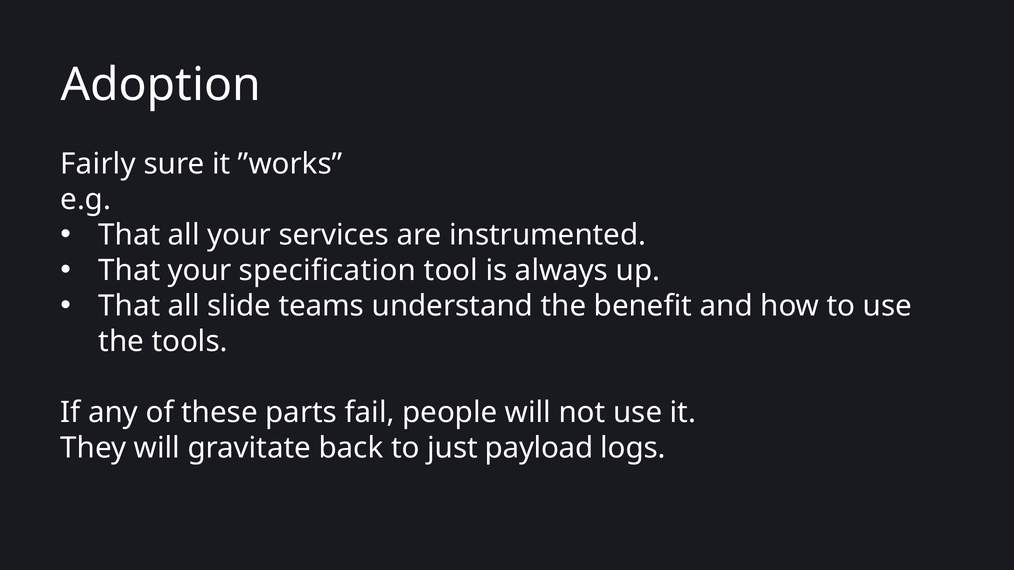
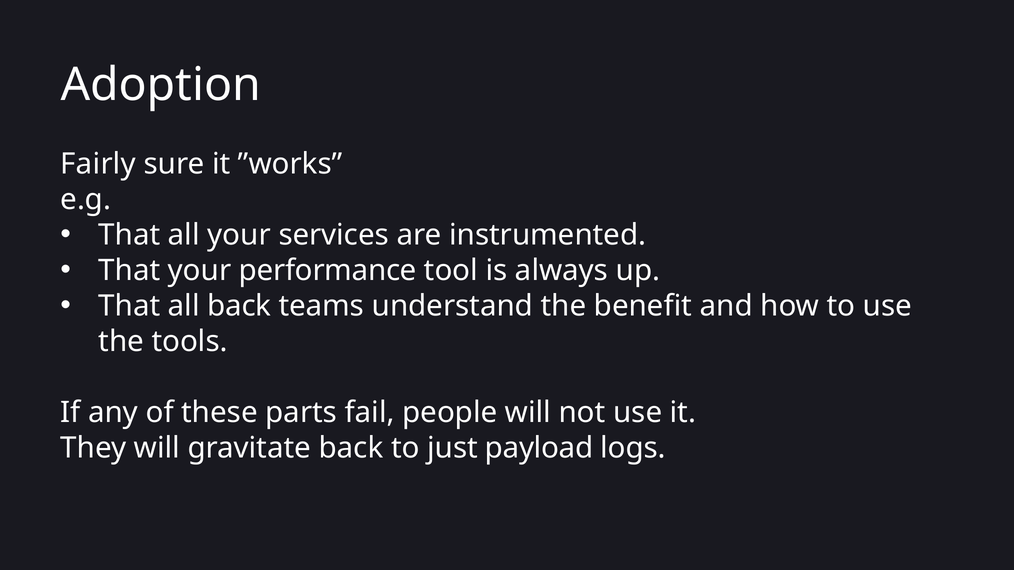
specification: specification -> performance (328, 271)
all slide: slide -> back (239, 306)
